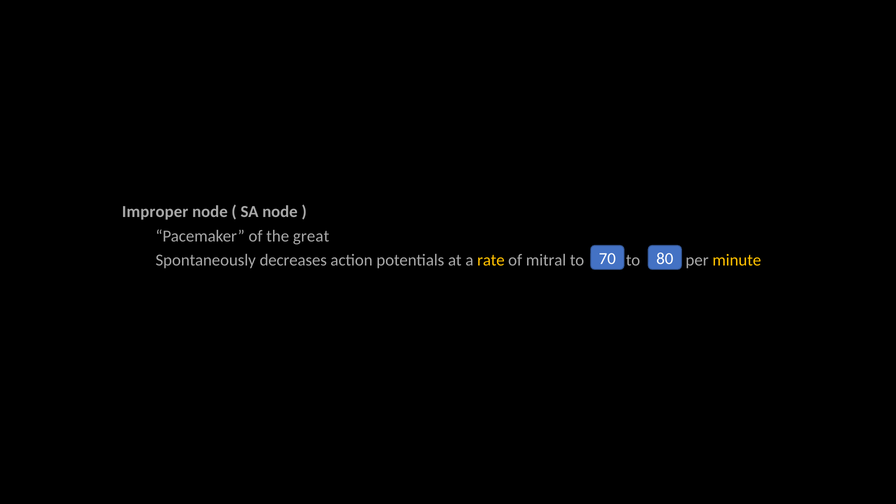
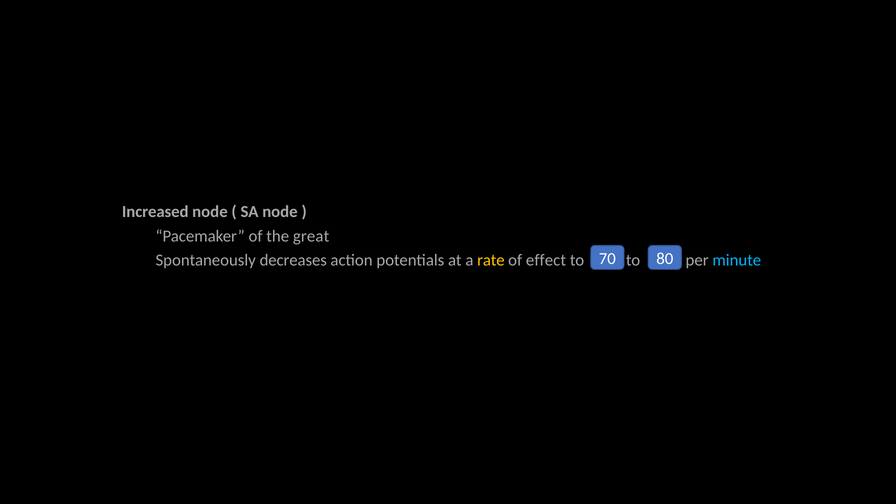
Improper: Improper -> Increased (155, 212)
mitral: mitral -> effect (546, 260)
minute colour: yellow -> light blue (737, 260)
